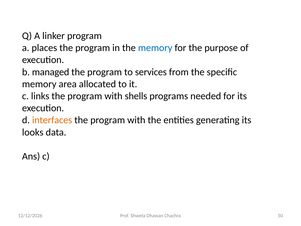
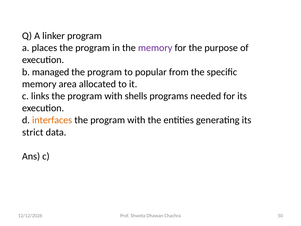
memory colour: blue -> purple (155, 48)
services: services -> popular (151, 72)
looks: looks -> strict (33, 132)
